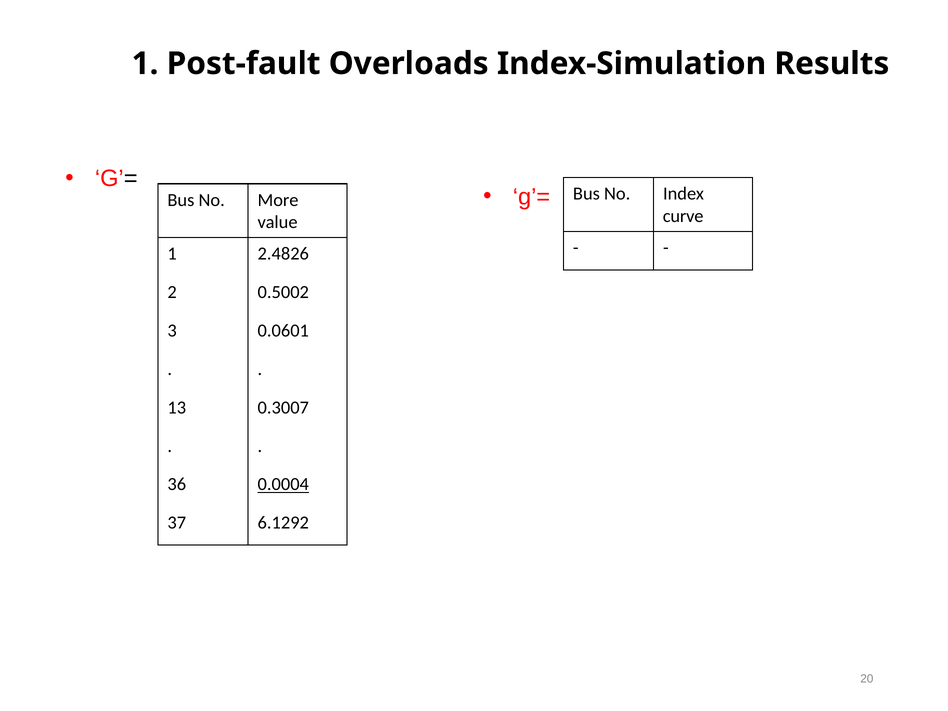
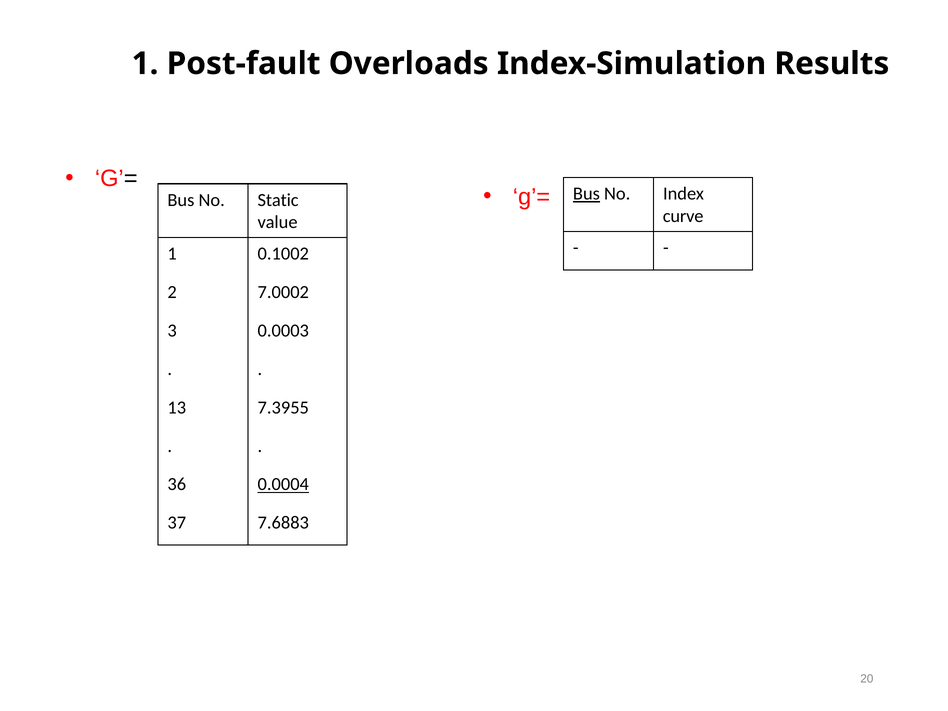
Bus underline: none -> present (586, 194)
More: More -> Static (278, 200)
2.4826: 2.4826 -> 0.1002 (283, 254)
0.5002: 0.5002 -> 7.0002 (283, 292)
0.0601: 0.0601 -> 0.0003 (283, 331)
0.3007: 0.3007 -> 7.3955 (283, 408)
6.1292: 6.1292 -> 7.6883 (283, 523)
